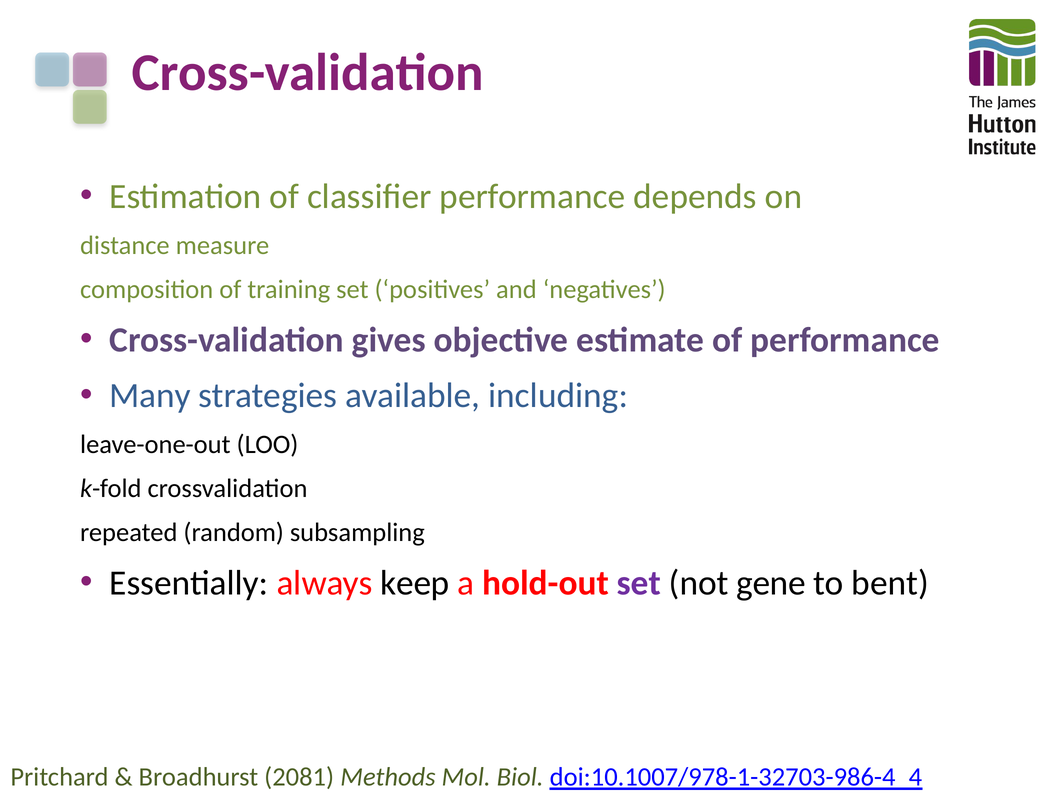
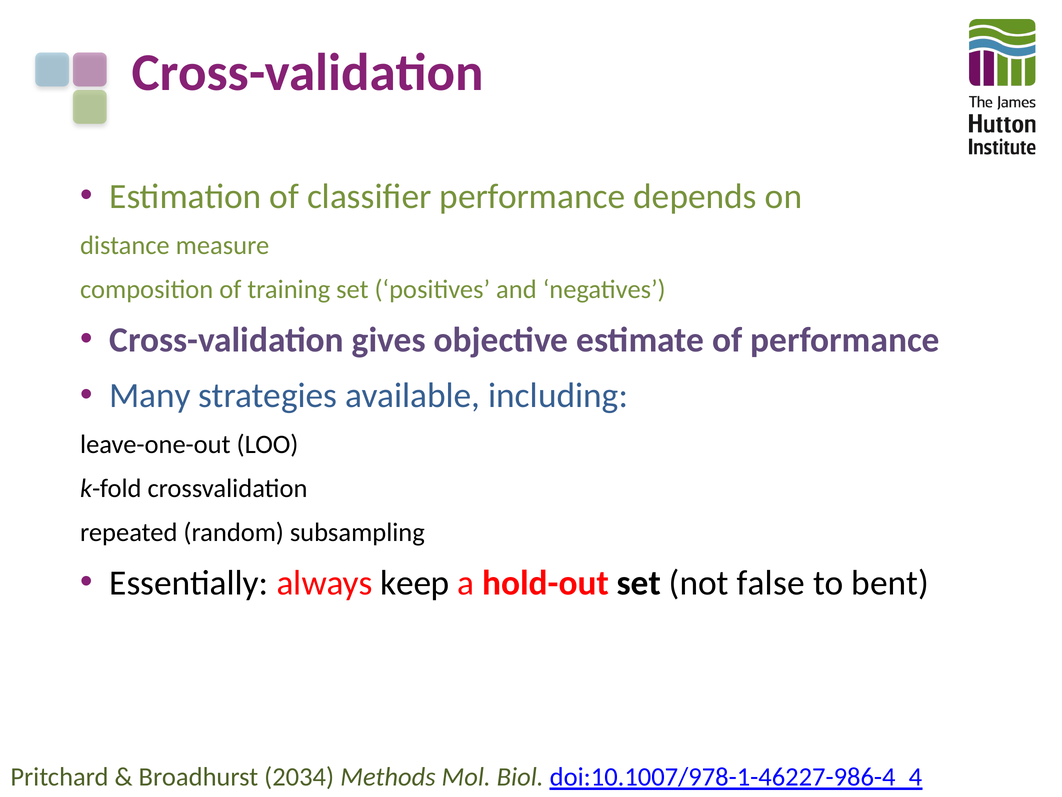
set colour: purple -> black (639, 583)
gene: gene -> false (771, 583)
2081: 2081 -> 2034 (299, 777)
doi:10.1007/978-1-32703-986-4_4: doi:10.1007/978-1-32703-986-4_4 -> doi:10.1007/978-1-46227-986-4_4 (736, 777)
